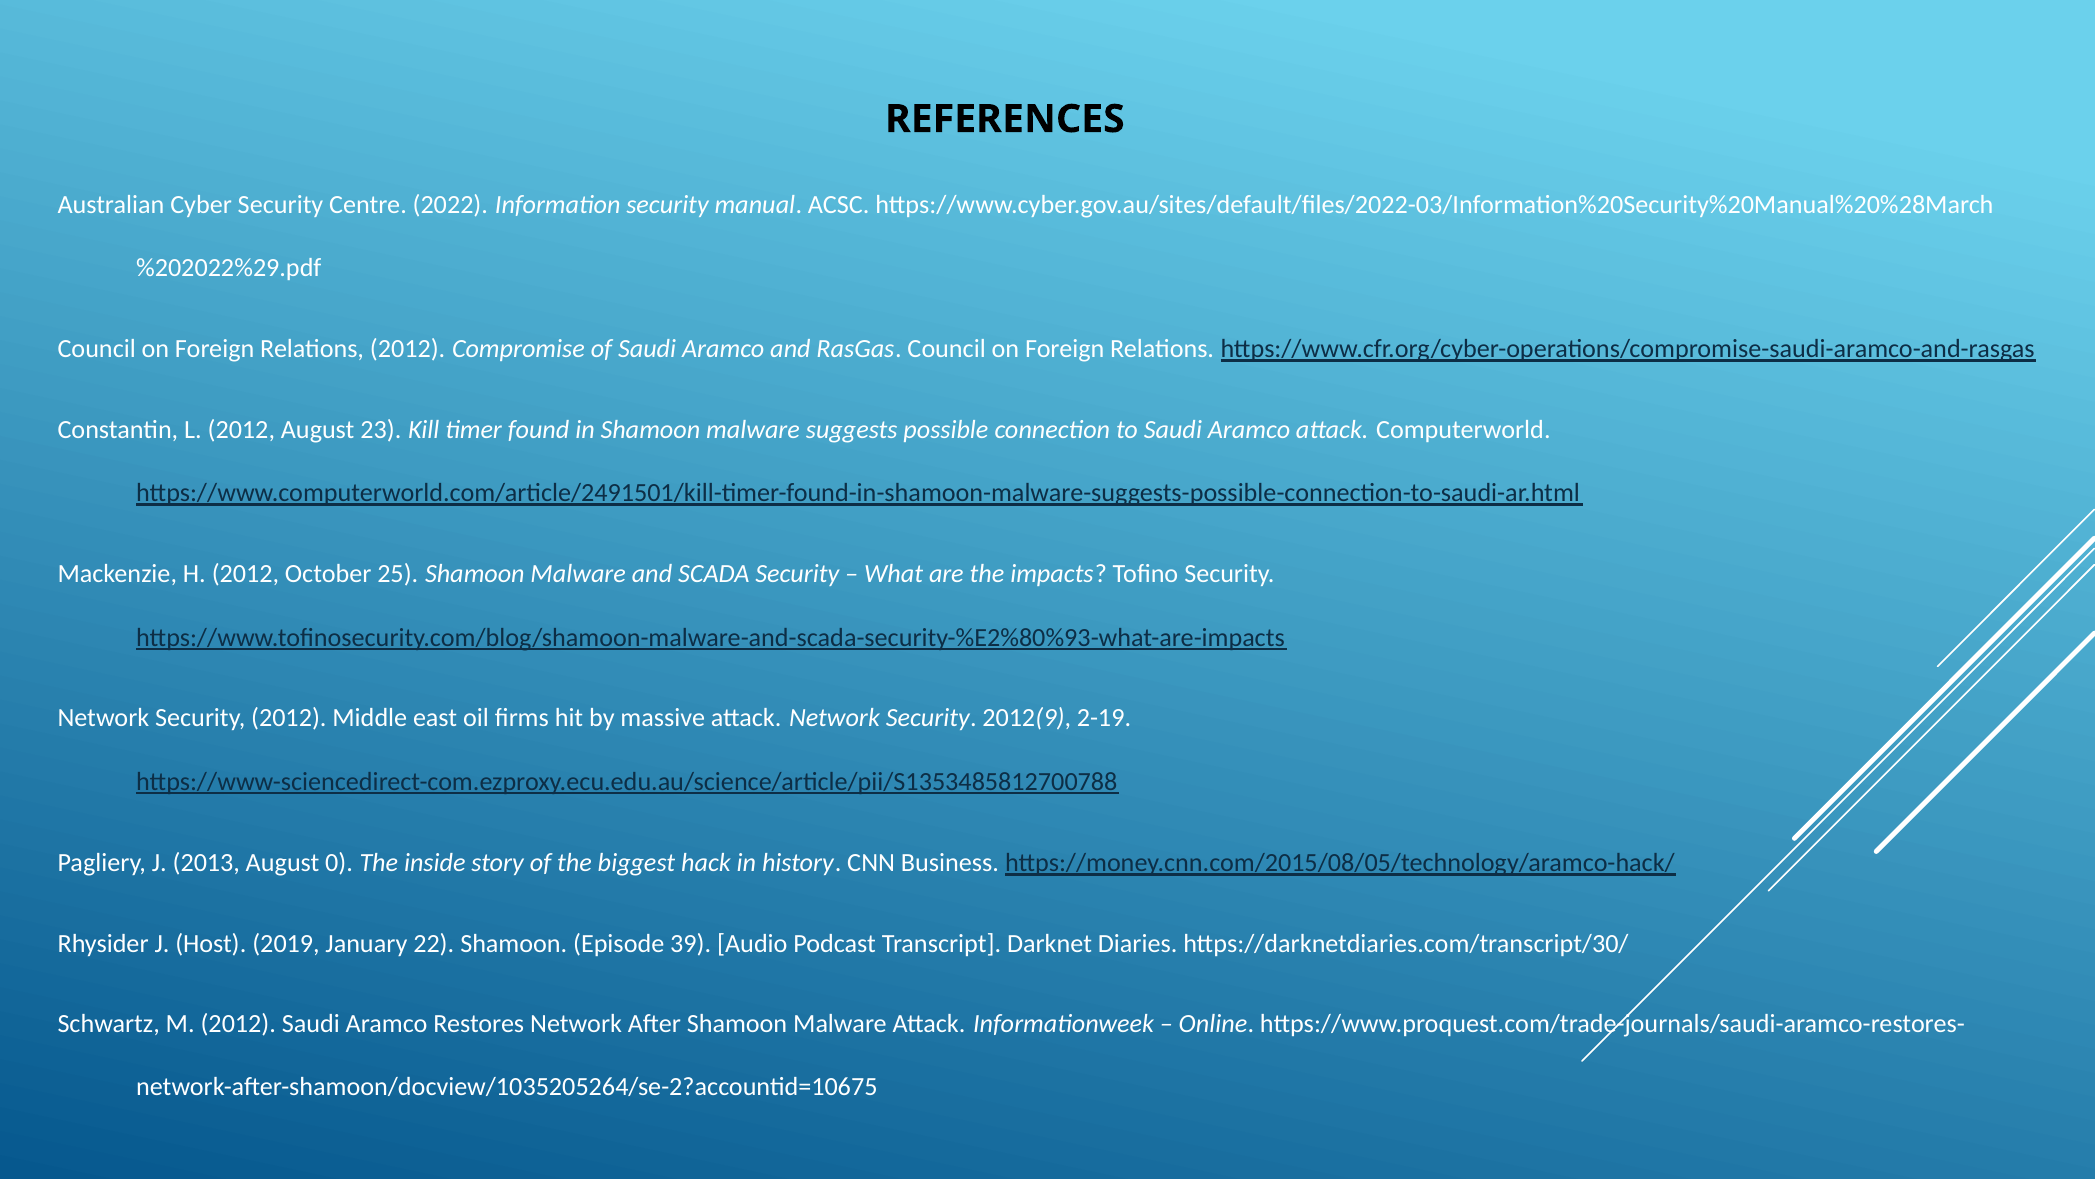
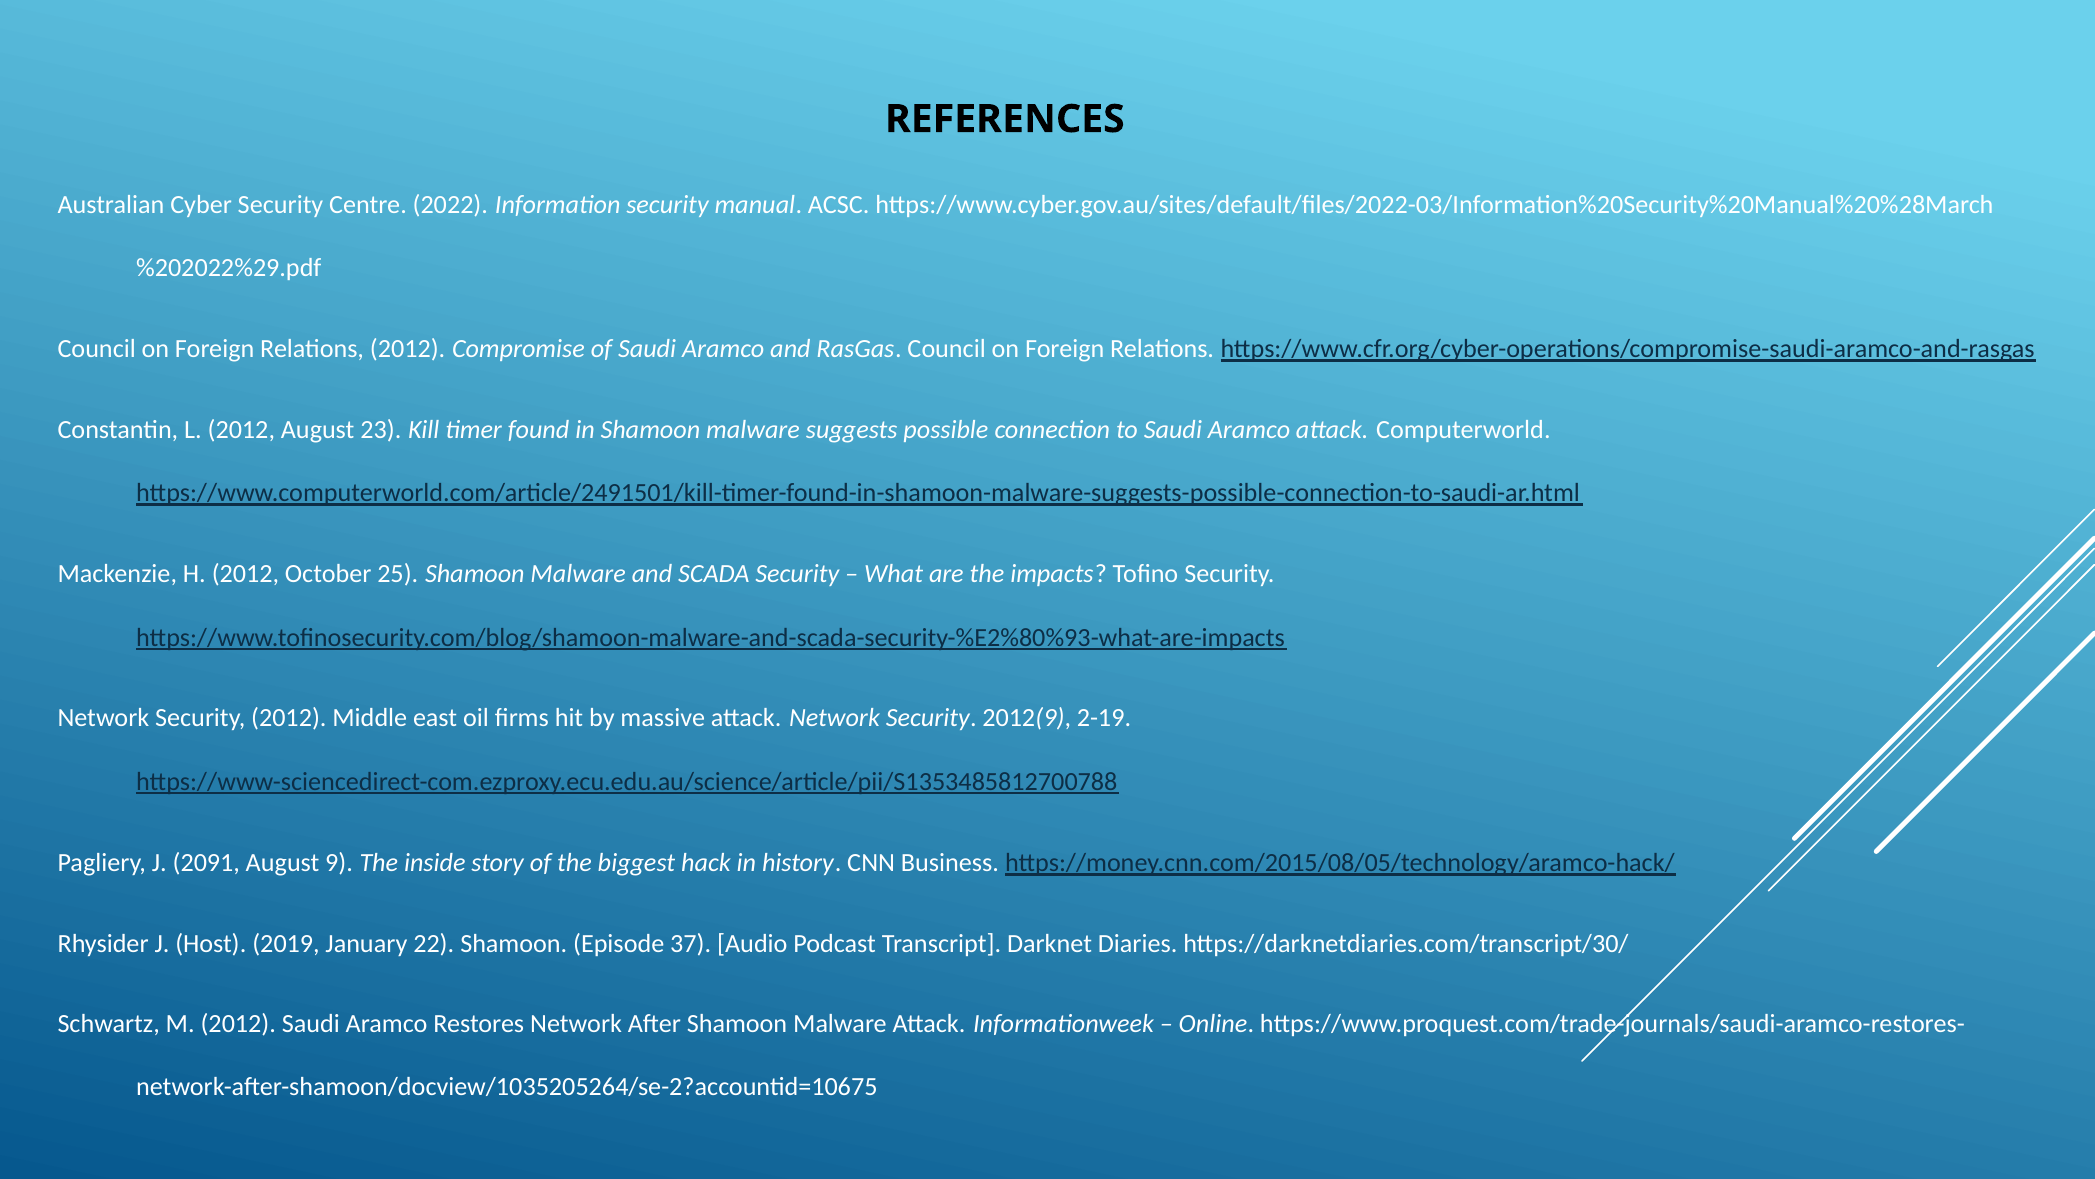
2013: 2013 -> 2091 (206, 863)
0: 0 -> 9 (339, 863)
39: 39 -> 37 (691, 943)
